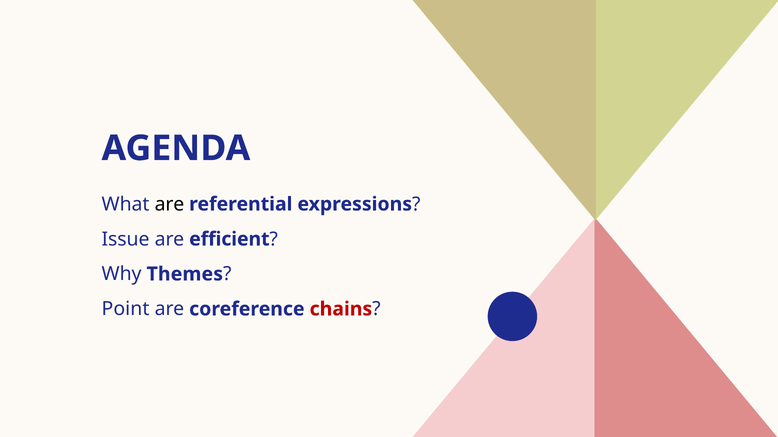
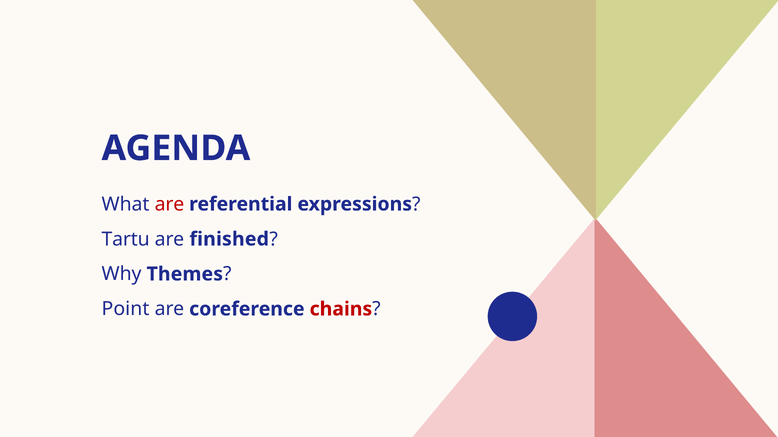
are colour: black -> red (169, 204)
Issue: Issue -> Tartu (126, 239)
efficient: efficient -> finished (229, 239)
